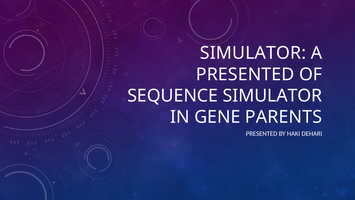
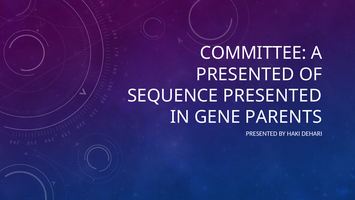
SIMULATOR: SIMULATOR -> COMMITTEE (253, 53)
SEQUENCE SIMULATOR: SIMULATOR -> PRESENTED (272, 96)
